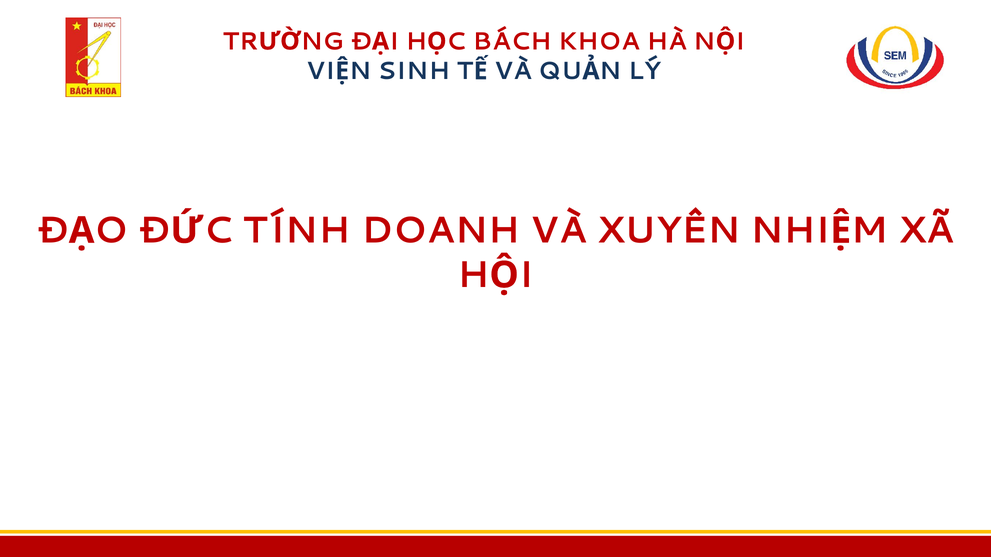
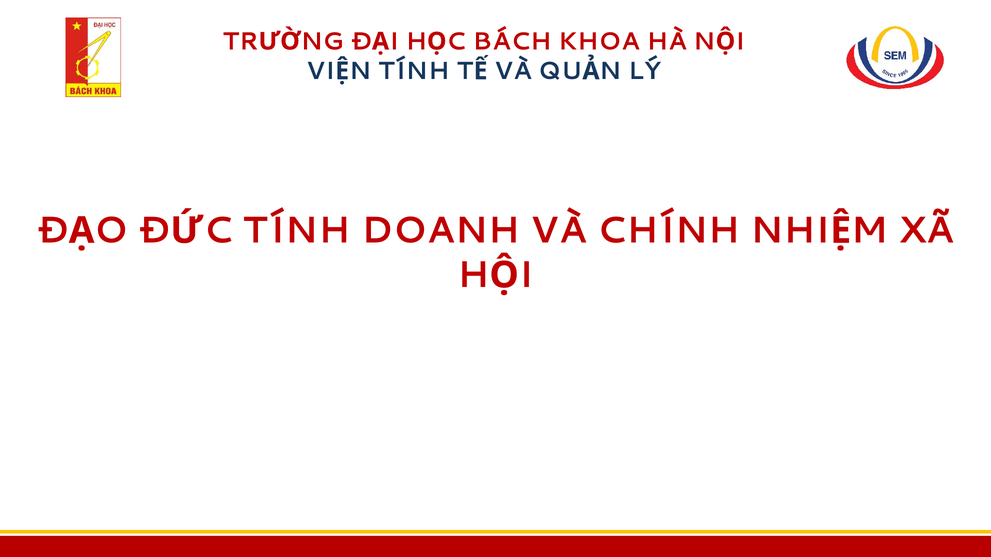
SINH: SINH -> TÍNH (414, 71)
XUYÊN: XUYÊN -> CHÍNH (668, 231)
